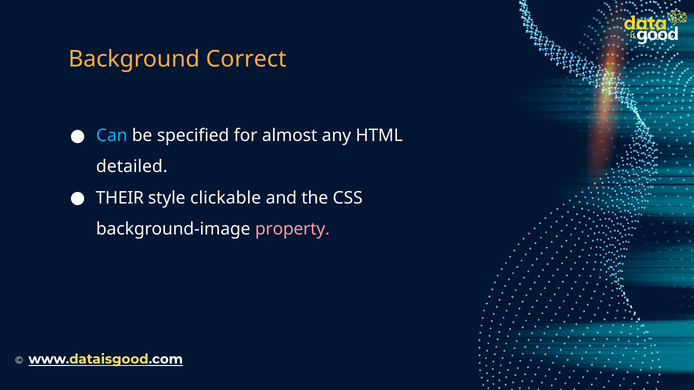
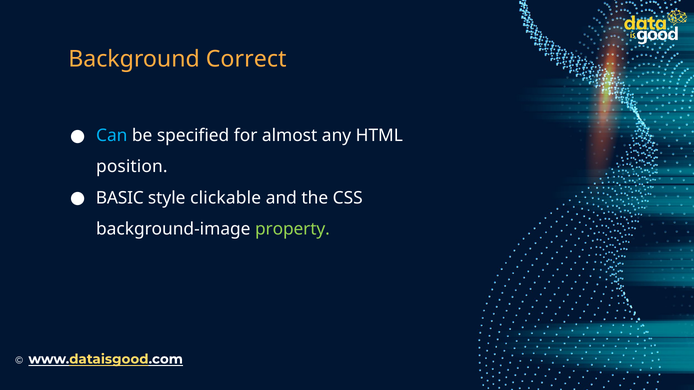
detailed: detailed -> position (132, 167)
THEIR: THEIR -> BASIC (120, 198)
property colour: pink -> light green (292, 229)
